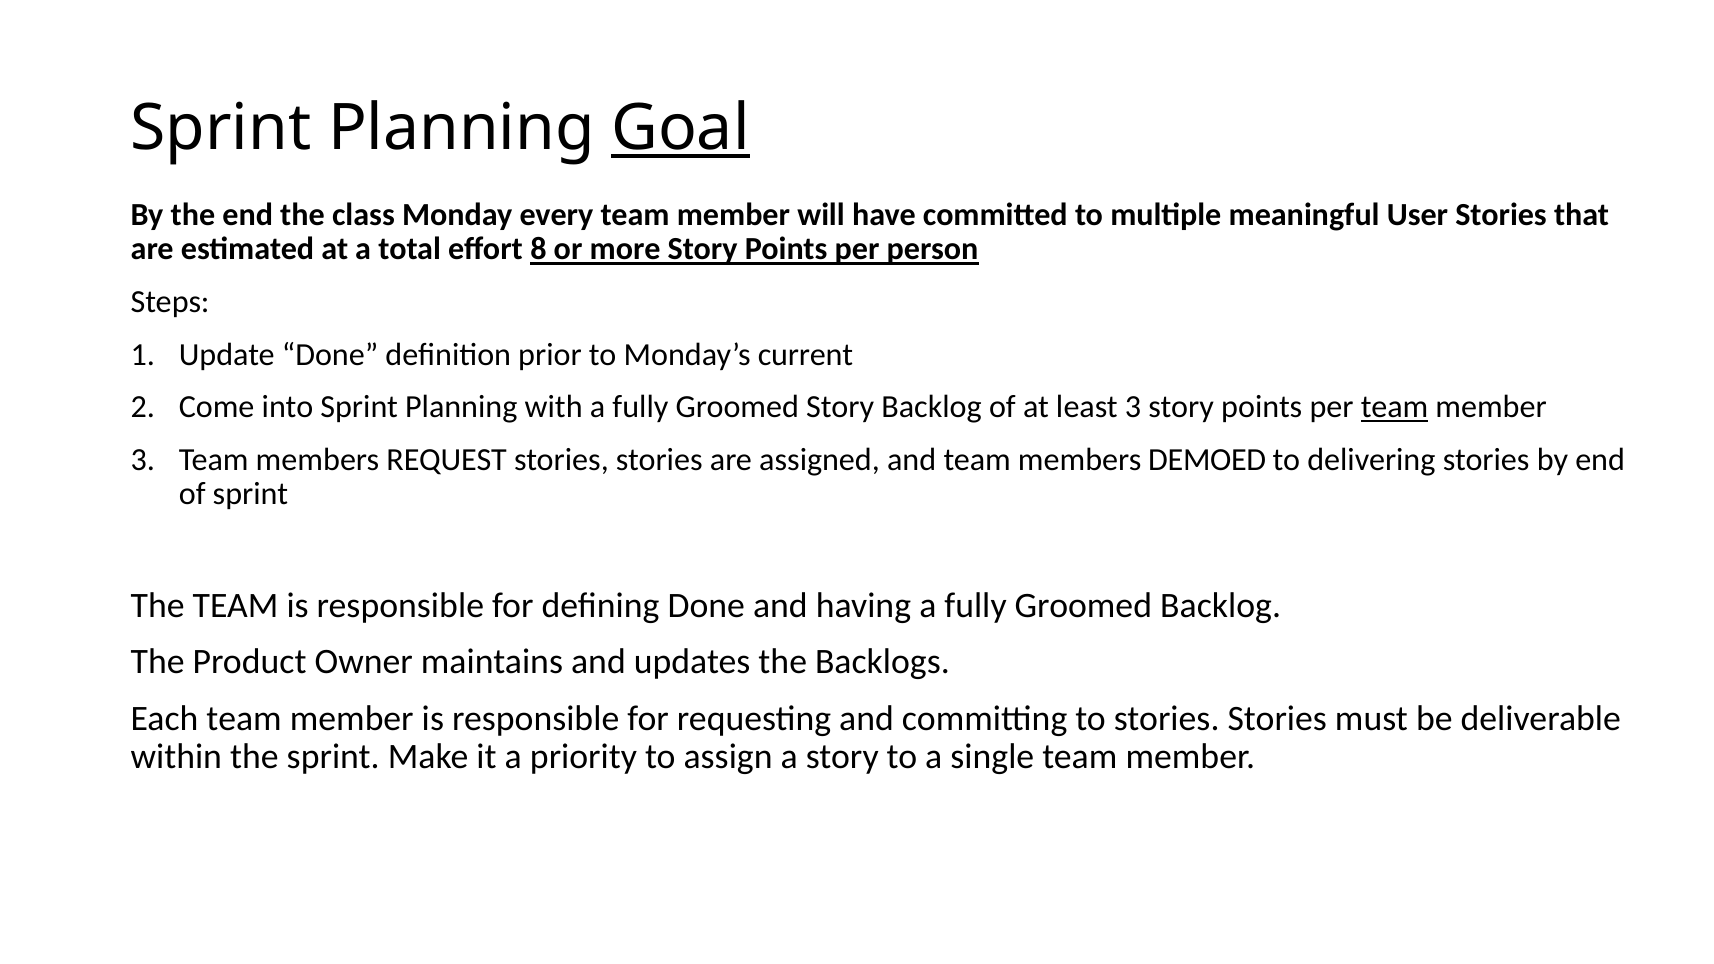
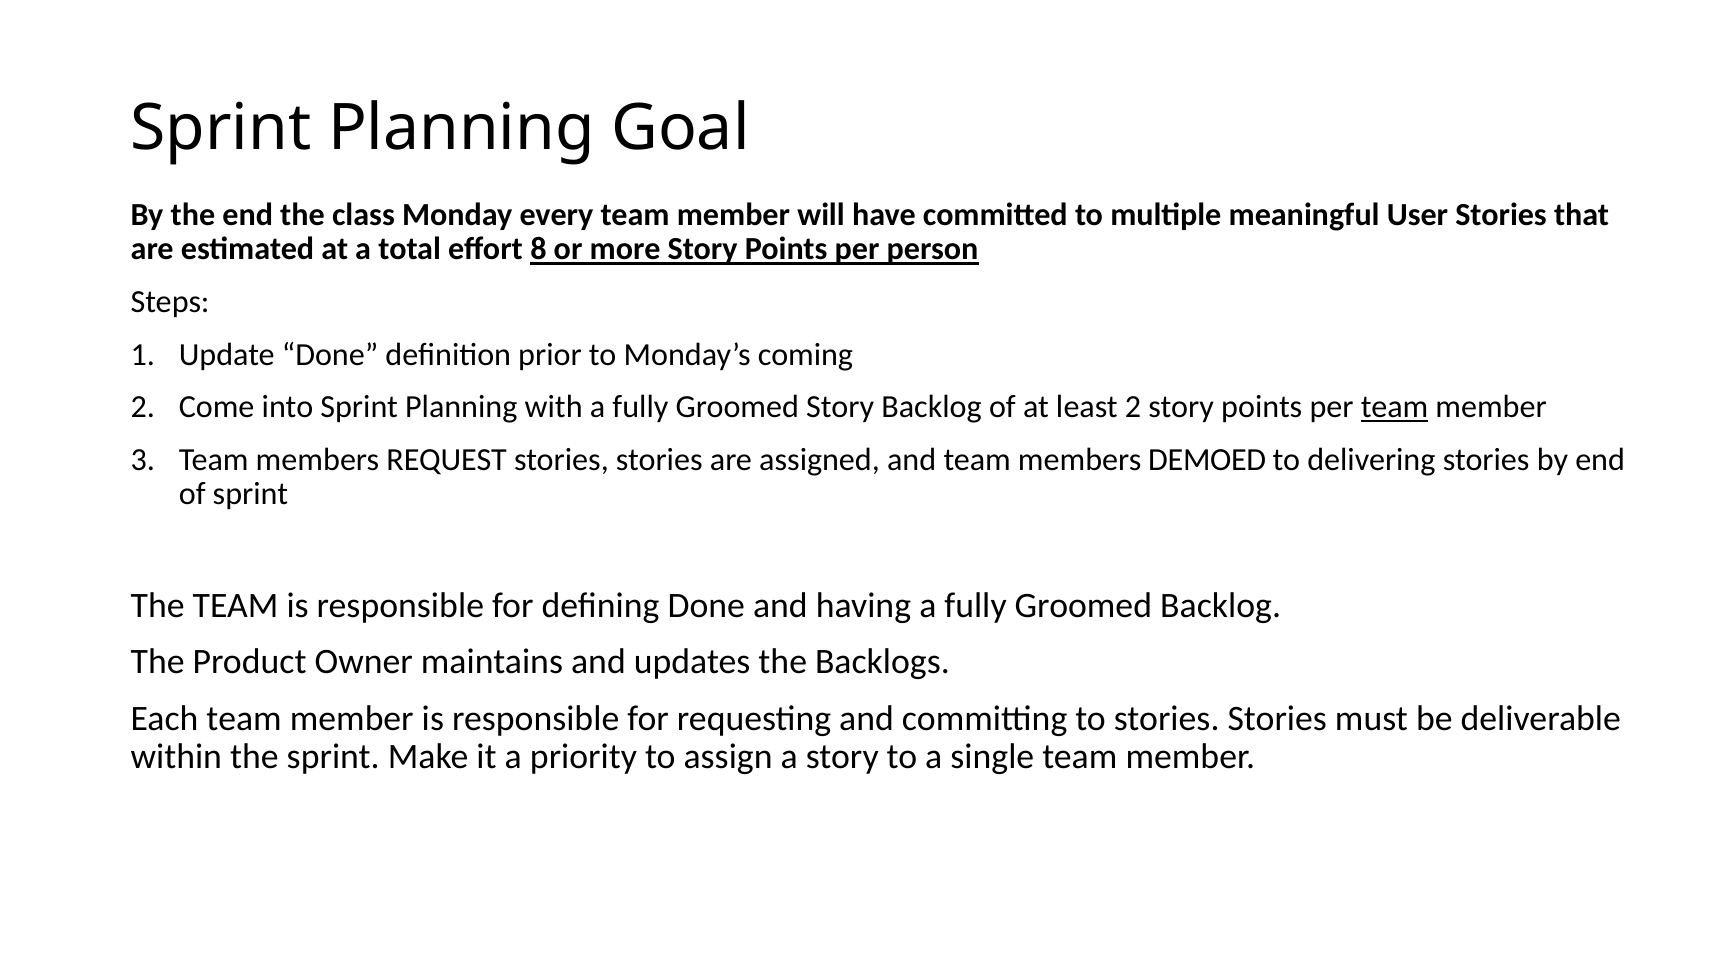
Goal underline: present -> none (680, 129)
current: current -> coming (805, 354)
least 3: 3 -> 2 (1133, 407)
